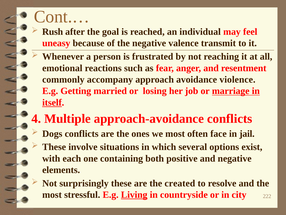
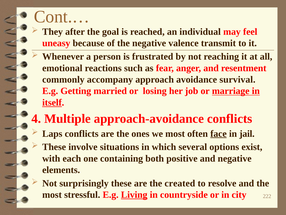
Rush: Rush -> They (53, 32)
violence: violence -> survival (237, 79)
Dogs: Dogs -> Laps (52, 133)
face underline: none -> present (218, 133)
